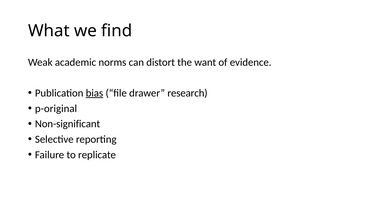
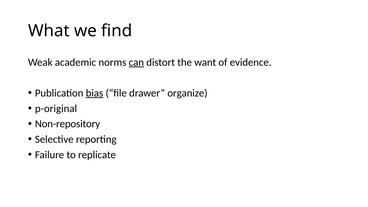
can underline: none -> present (136, 62)
research: research -> organize (187, 93)
Non-significant: Non-significant -> Non-repository (68, 124)
